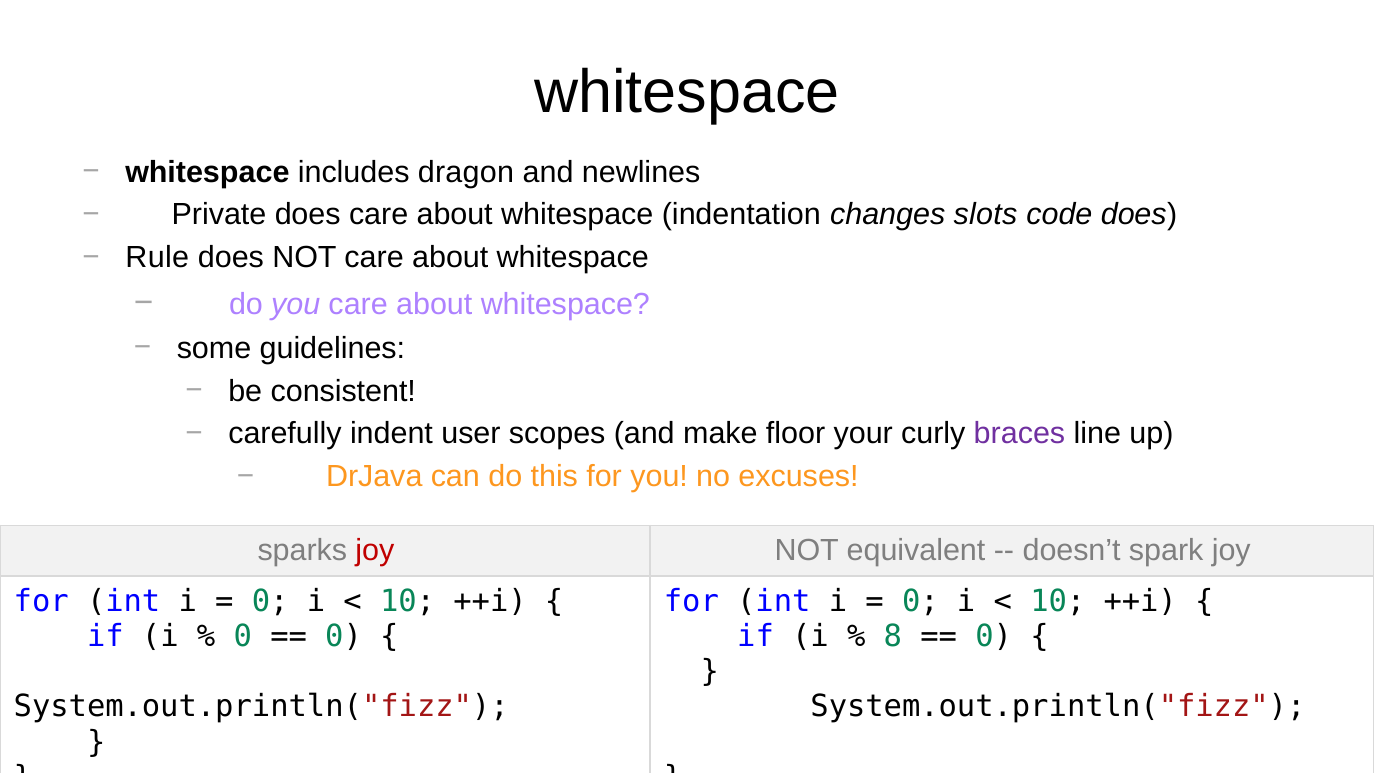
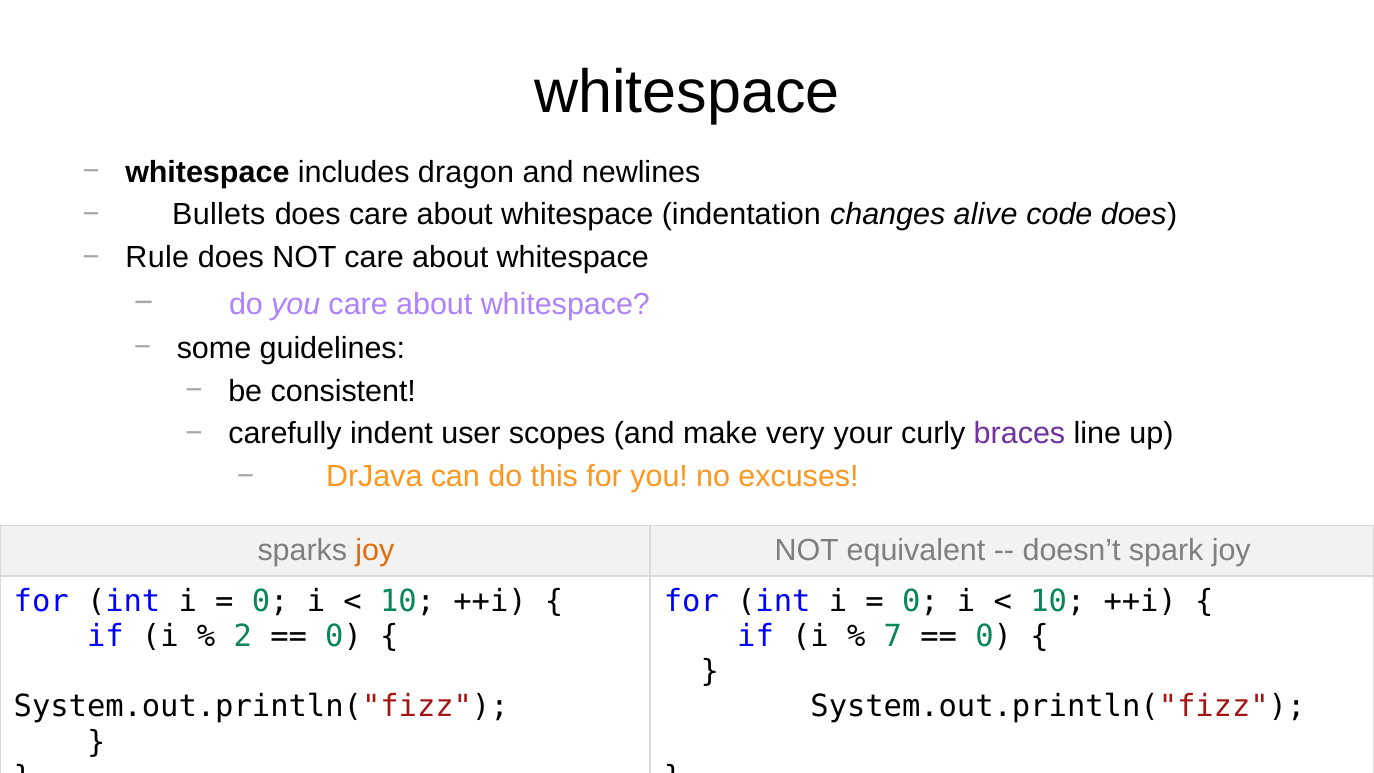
Private: Private -> Bullets (219, 215)
slots: slots -> alive (986, 215)
floor: floor -> very (795, 434)
joy colour: red -> orange (375, 550)
0: 0 -> 2 (243, 636)
8: 8 -> 7 (893, 636)
